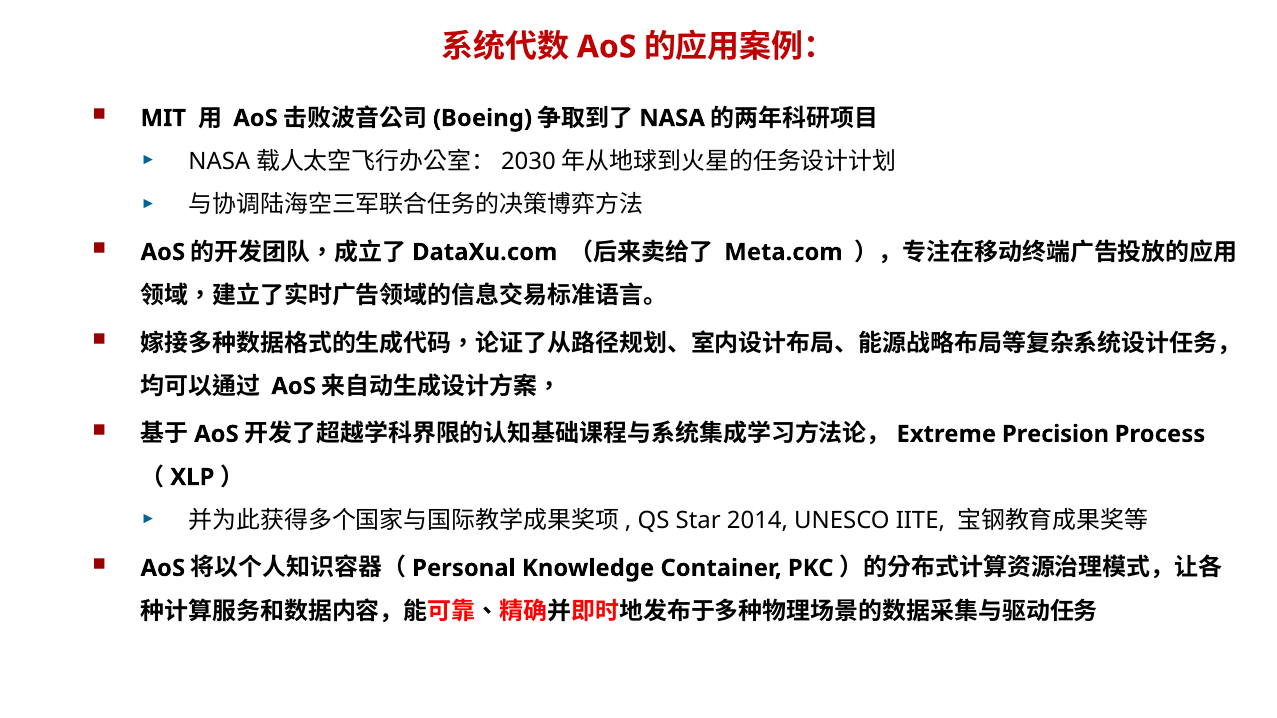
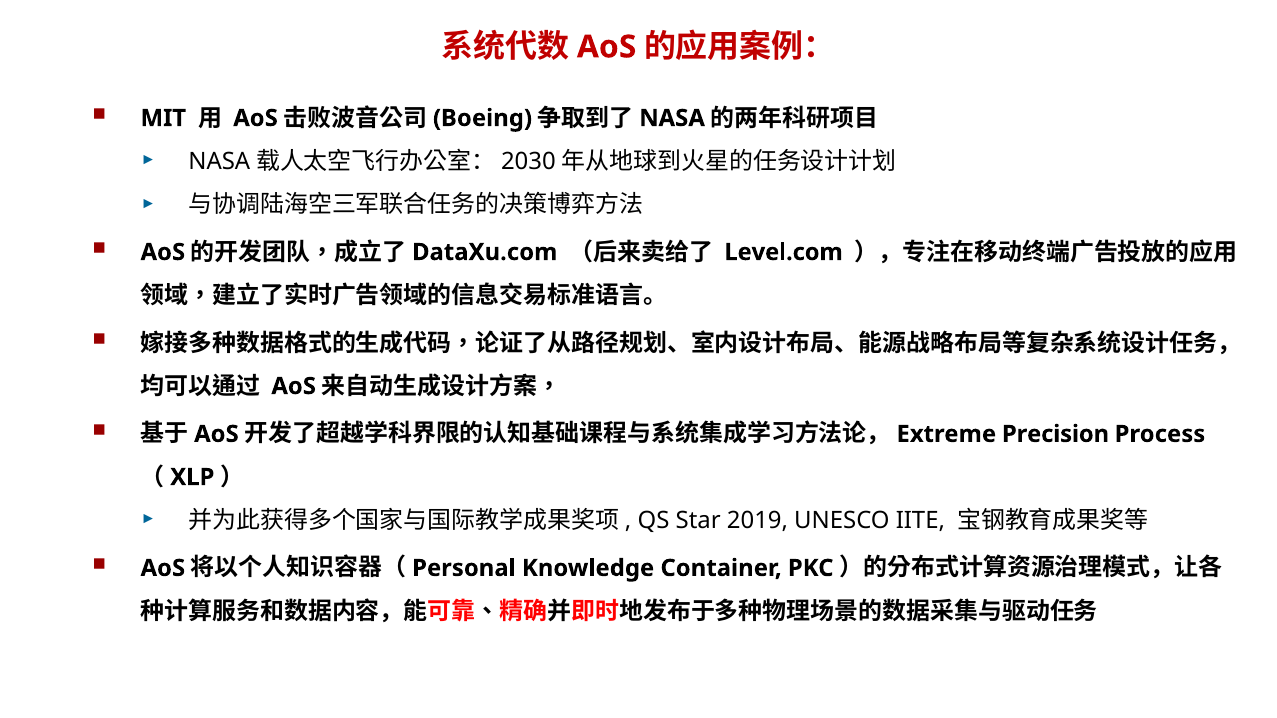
Meta.com: Meta.com -> Level.com (784, 252)
2014: 2014 -> 2019 (757, 520)
